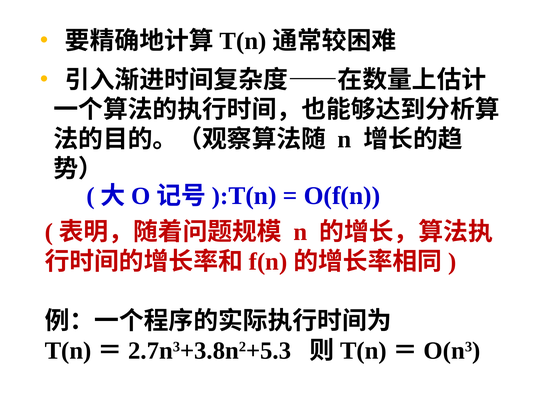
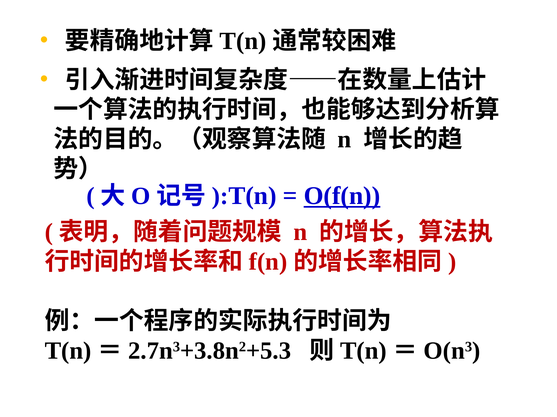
O(f(n underline: none -> present (342, 196)
